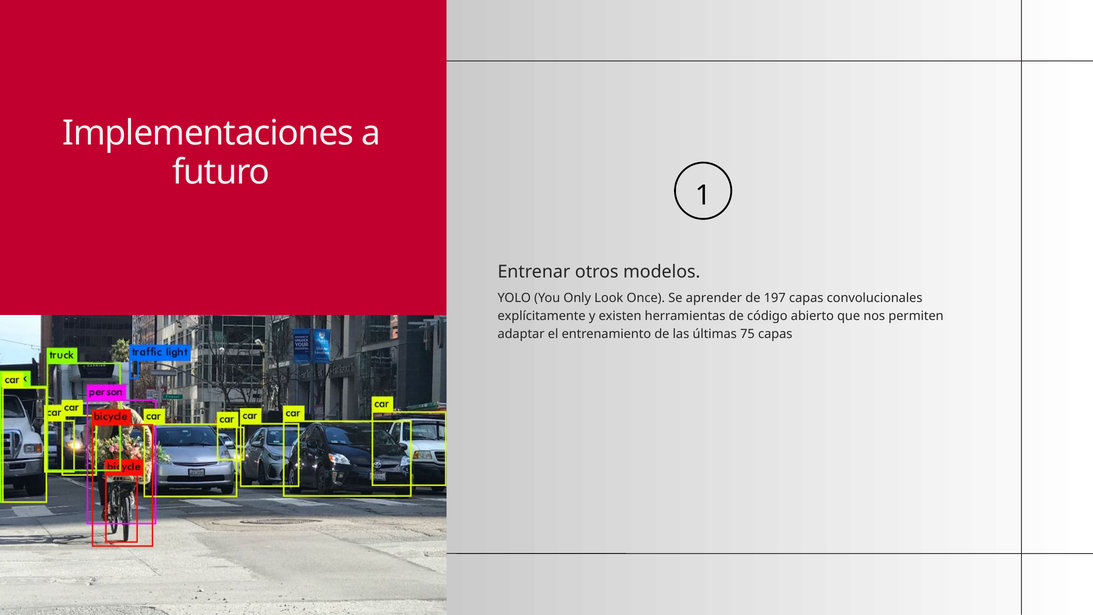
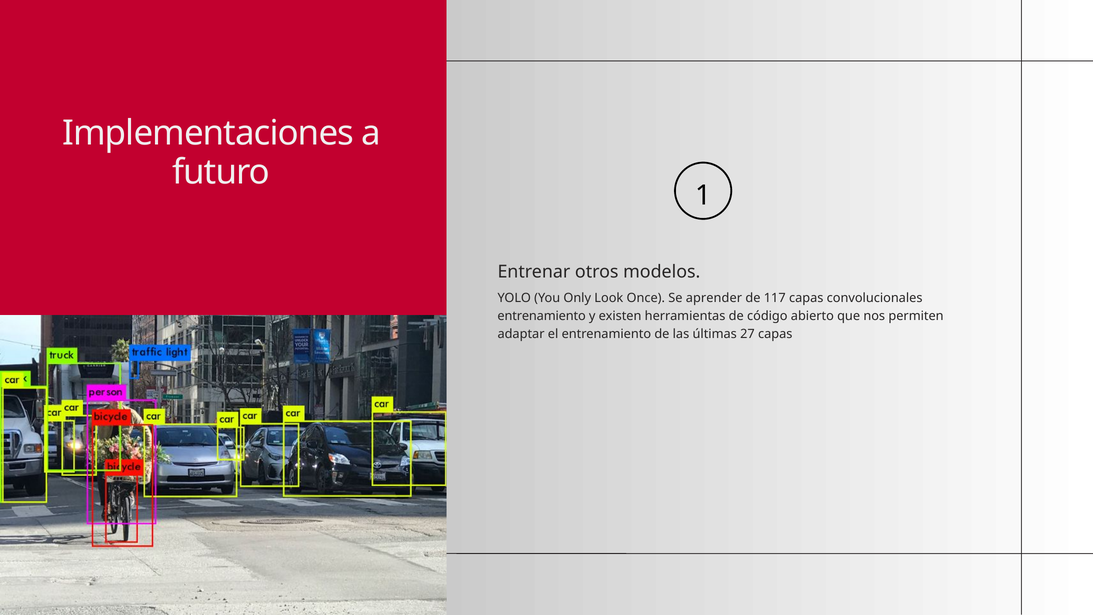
197: 197 -> 117 (775, 298)
explícitamente: explícitamente -> entrenamiento (542, 316)
75: 75 -> 27 (747, 334)
